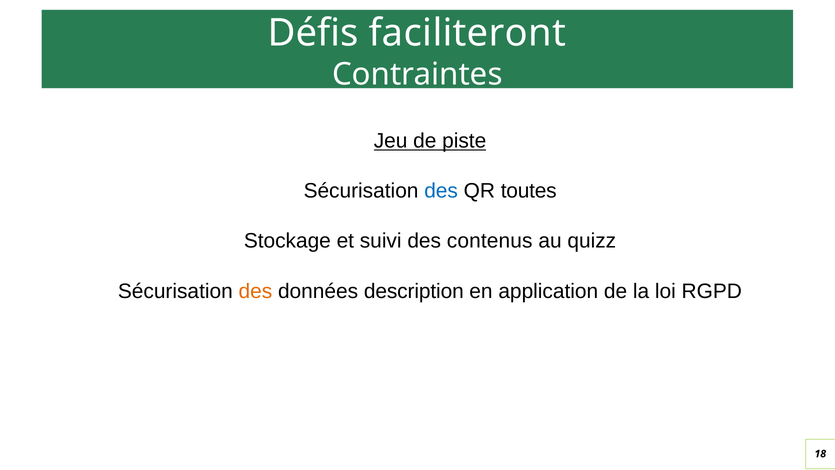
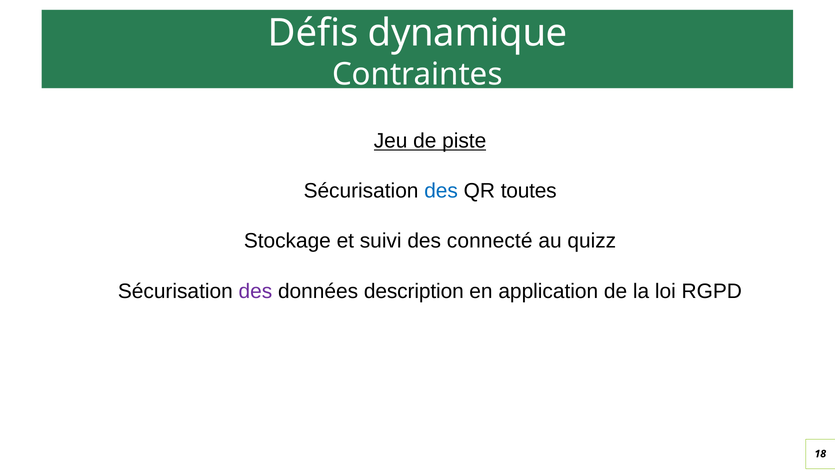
faciliteront: faciliteront -> dynamique (468, 33)
contenus: contenus -> connecté (490, 241)
des colour: orange -> purple (255, 291)
